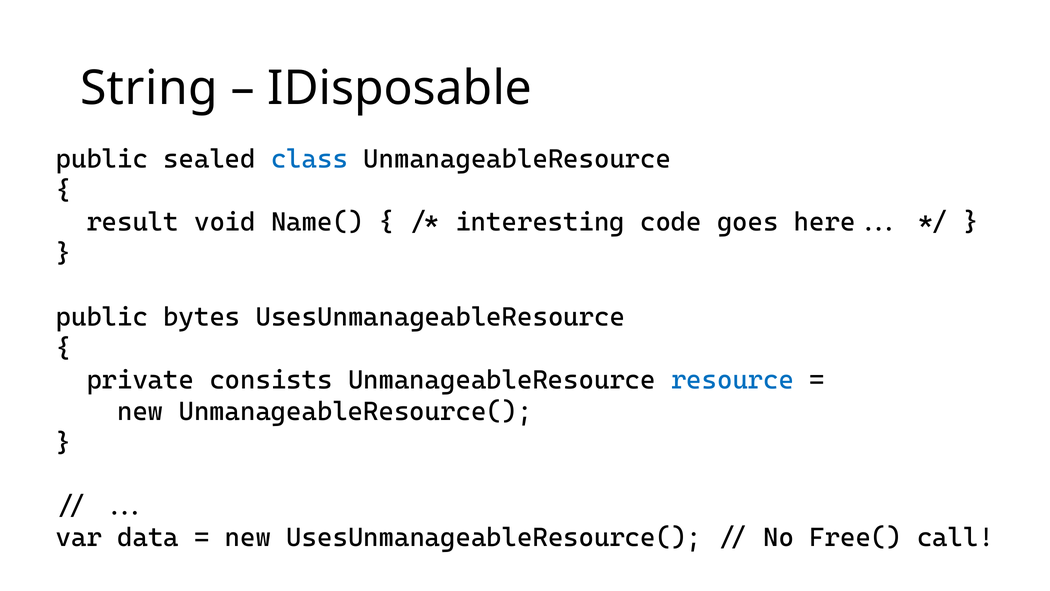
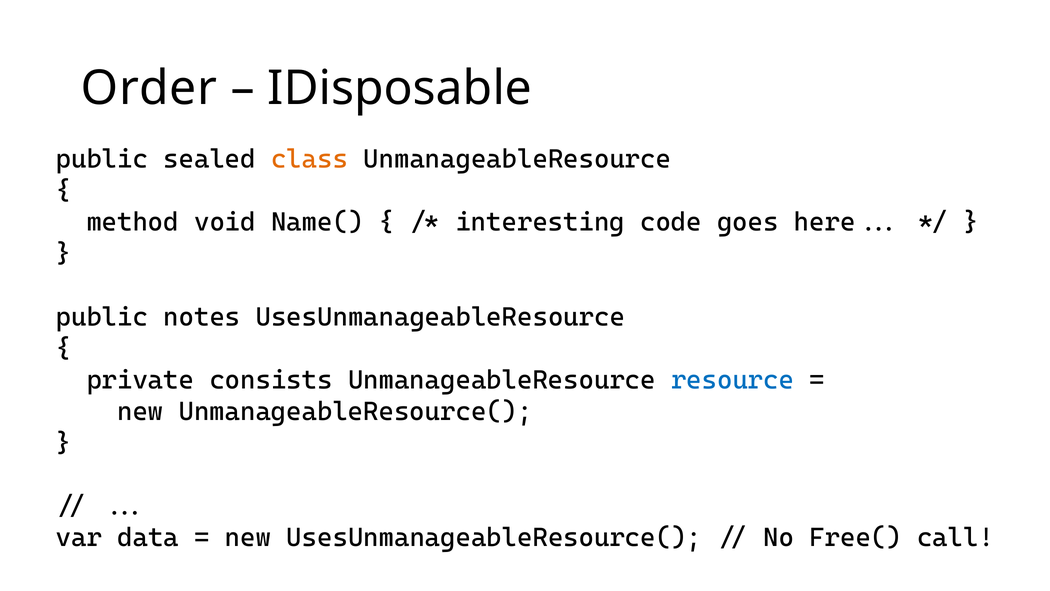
String: String -> Order (149, 88)
class colour: blue -> orange (310, 159)
result: result -> method (133, 222)
bytes: bytes -> notes (202, 317)
